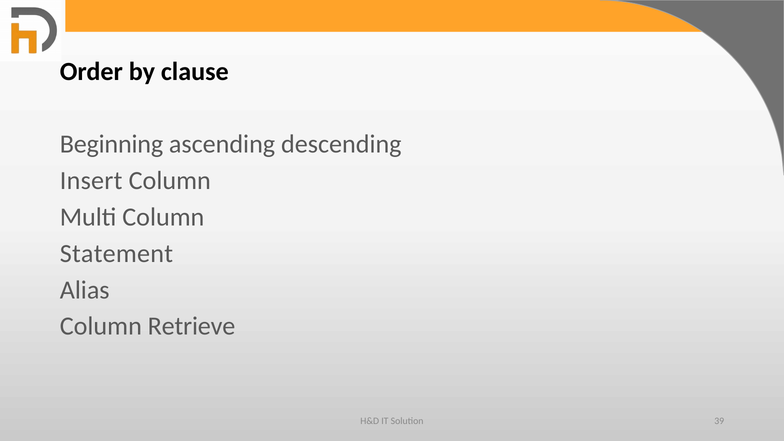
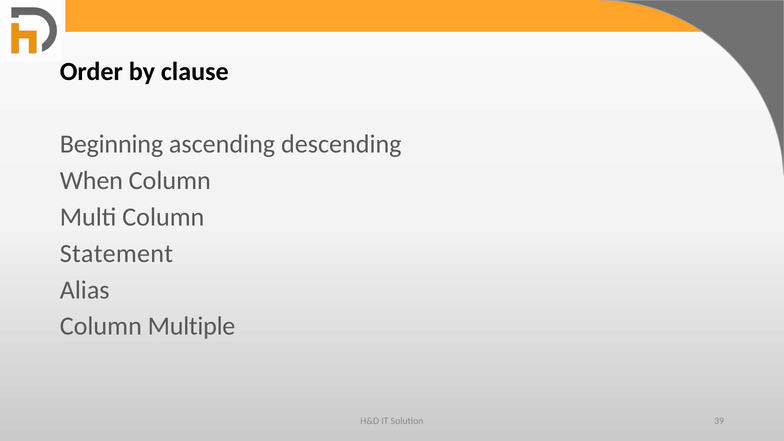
Insert: Insert -> When (91, 181)
Retrieve: Retrieve -> Multiple (192, 326)
